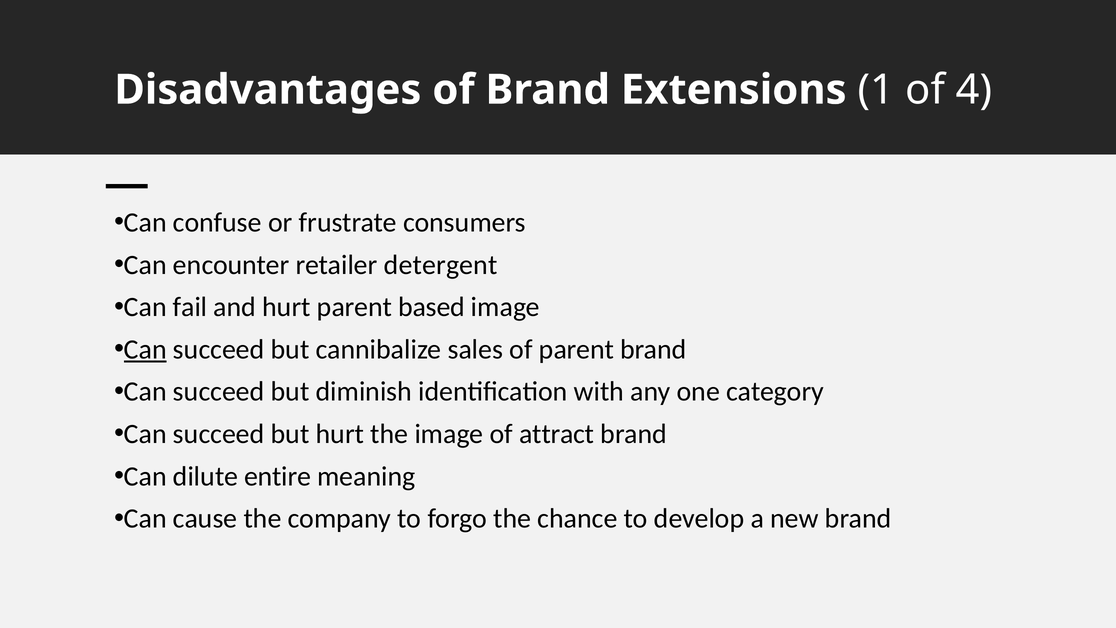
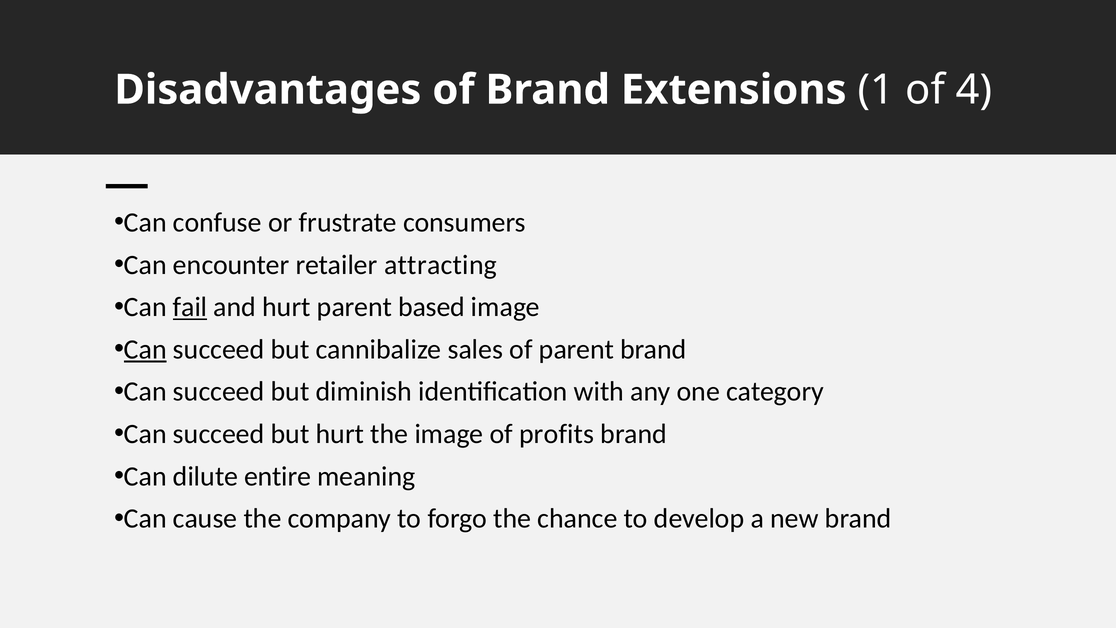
detergent: detergent -> attracting (441, 265)
fail underline: none -> present (190, 307)
attract: attract -> profits (557, 434)
